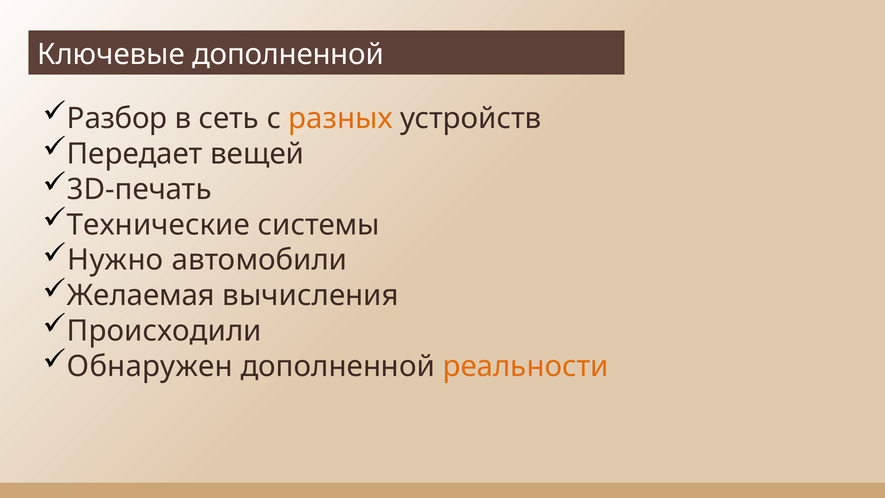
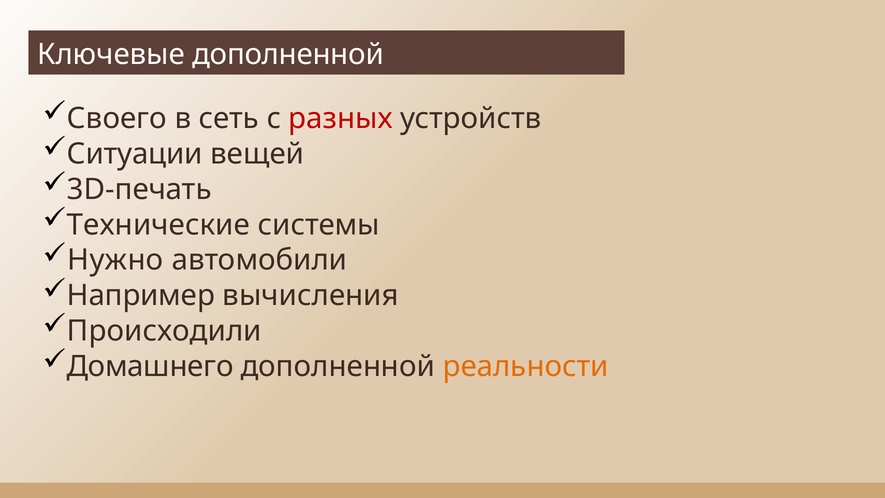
Разбор: Разбор -> Своего (117, 118)
разных colour: orange -> red (341, 118)
Передает: Передает -> Ситуации (135, 154)
Желаемая: Желаемая -> Например (141, 295)
Обнаружен: Обнаружен -> Домашнего (150, 366)
